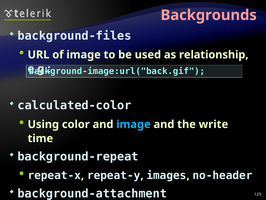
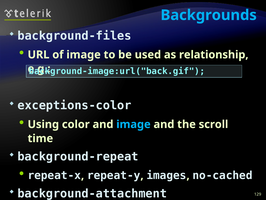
Backgrounds colour: pink -> light blue (209, 15)
calculated-color: calculated-color -> exceptions-color (74, 105)
the write: write -> scroll (214, 124)
no-header: no-header -> no-cached (222, 175)
